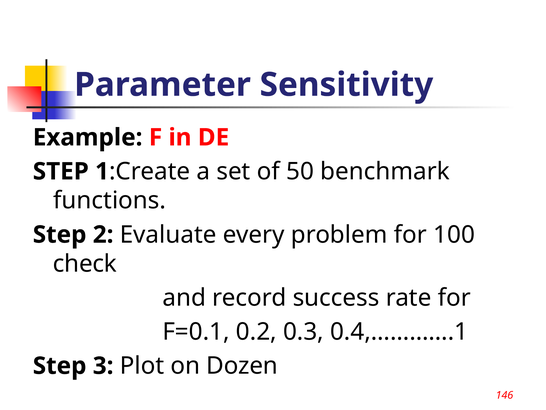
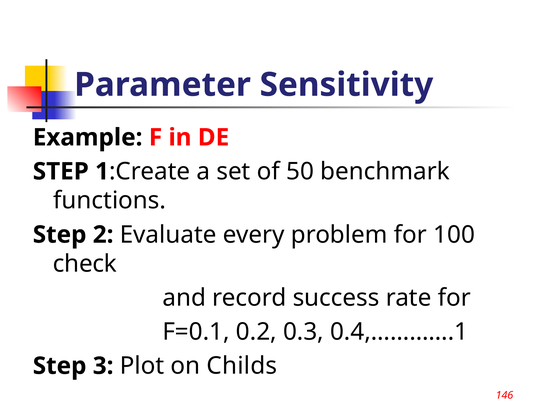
Dozen: Dozen -> Childs (242, 365)
